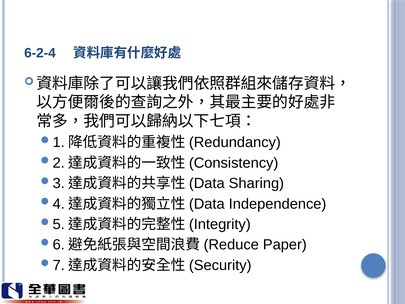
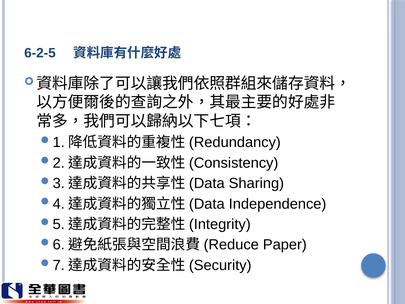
6-2-4: 6-2-4 -> 6-2-5 (40, 53)
